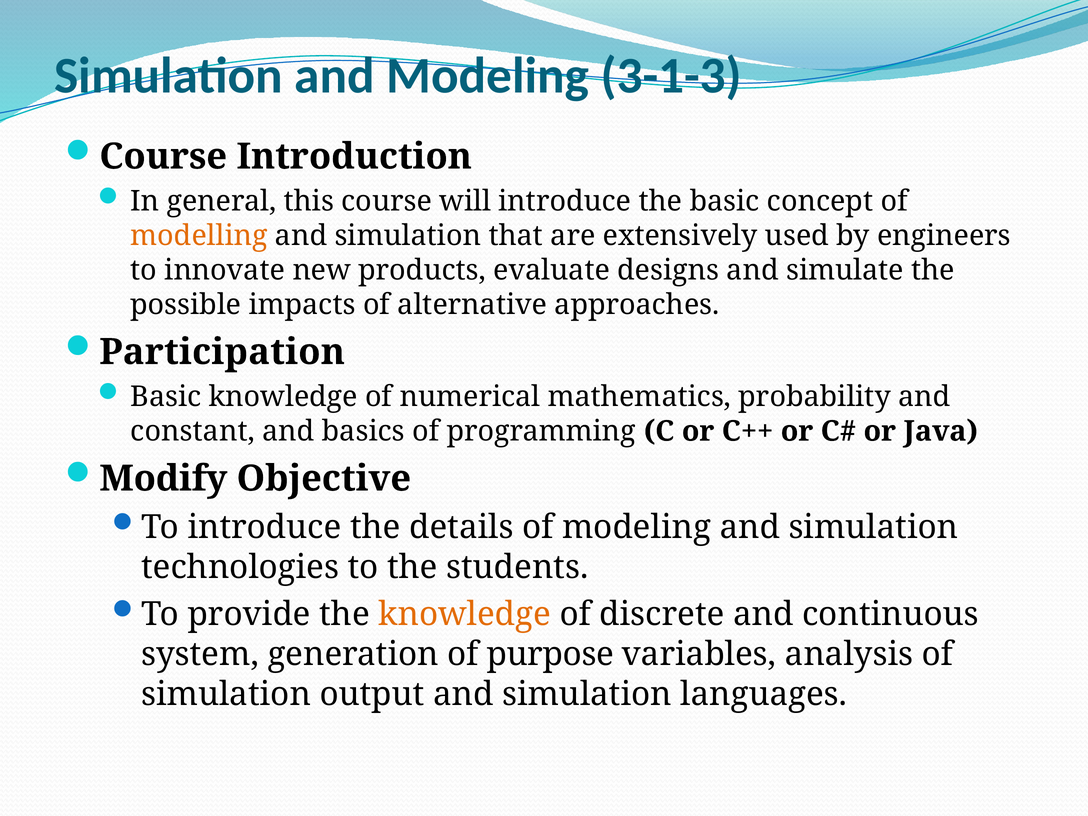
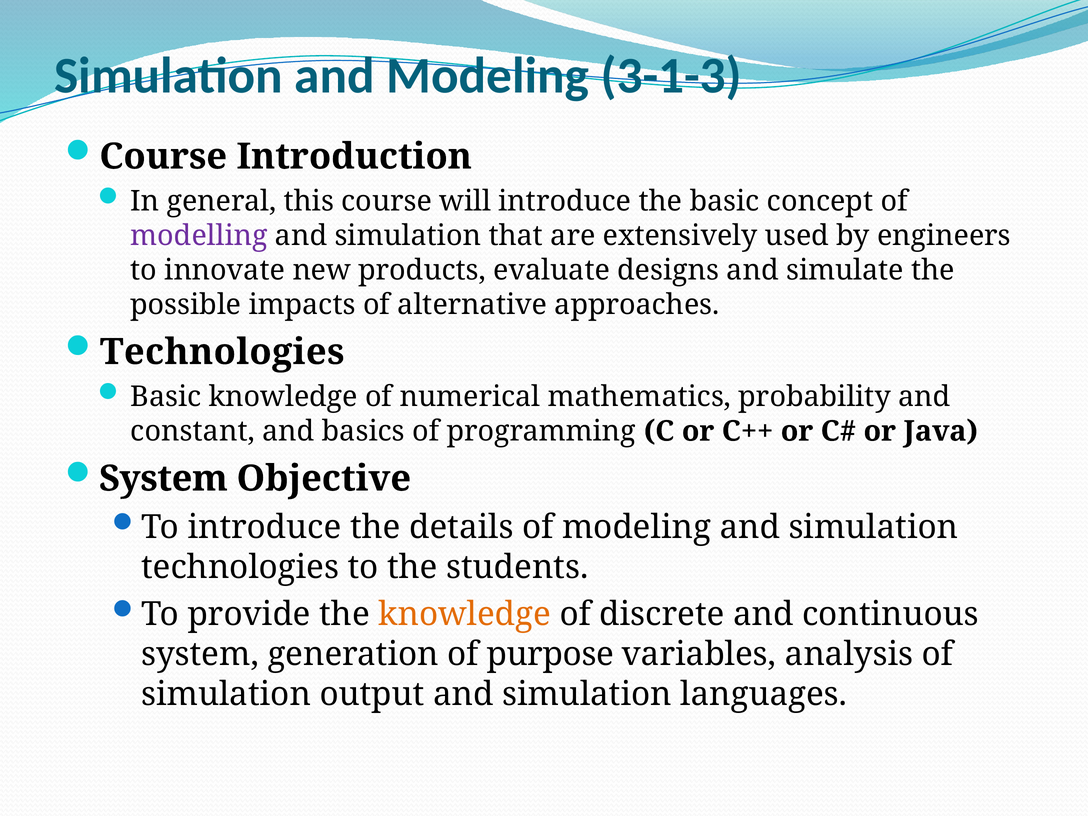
modelling colour: orange -> purple (199, 236)
Participation: Participation -> Technologies (222, 352)
Modify: Modify -> System (163, 479)
